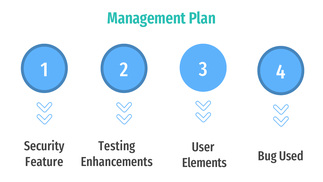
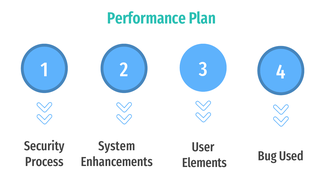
Management: Management -> Performance (147, 18)
Testing: Testing -> System (117, 146)
Feature: Feature -> Process (44, 161)
